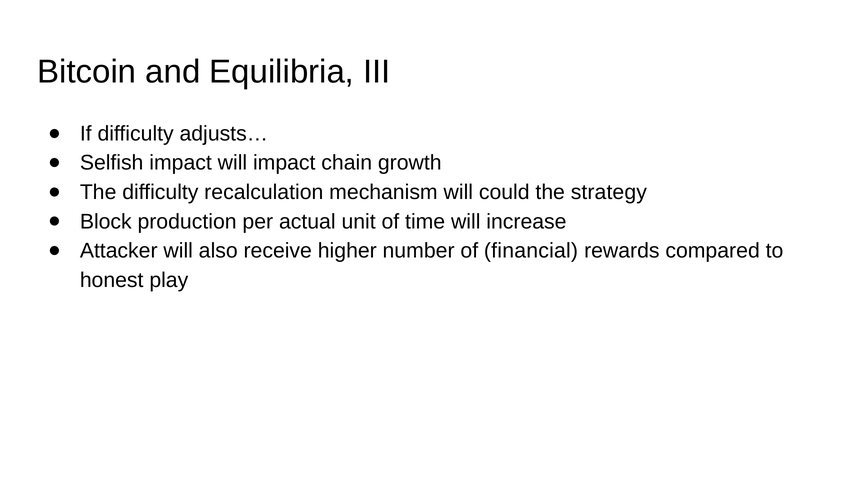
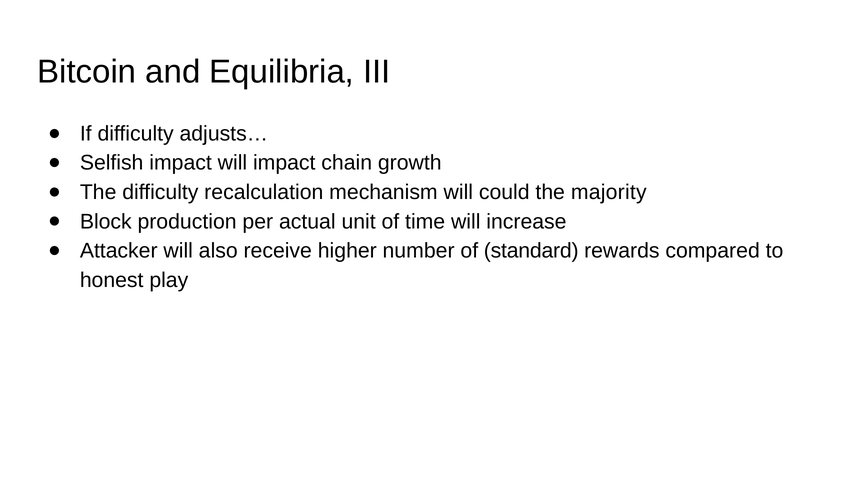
strategy: strategy -> majority (609, 192)
financial: financial -> standard (531, 251)
